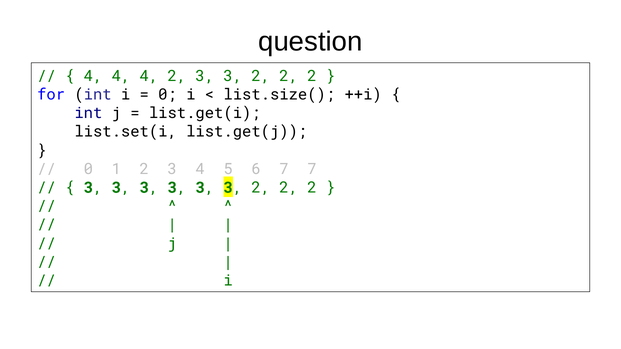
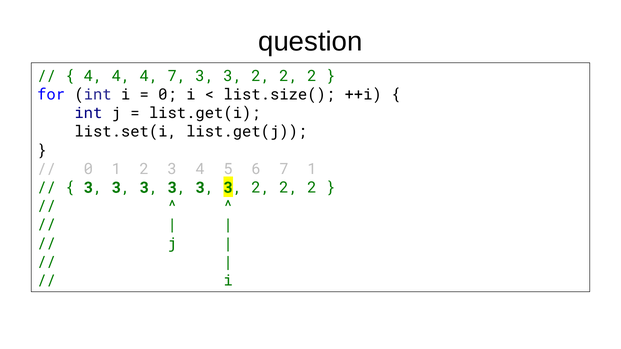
4 2: 2 -> 7 (177, 76)
7 7: 7 -> 1 (312, 169)
